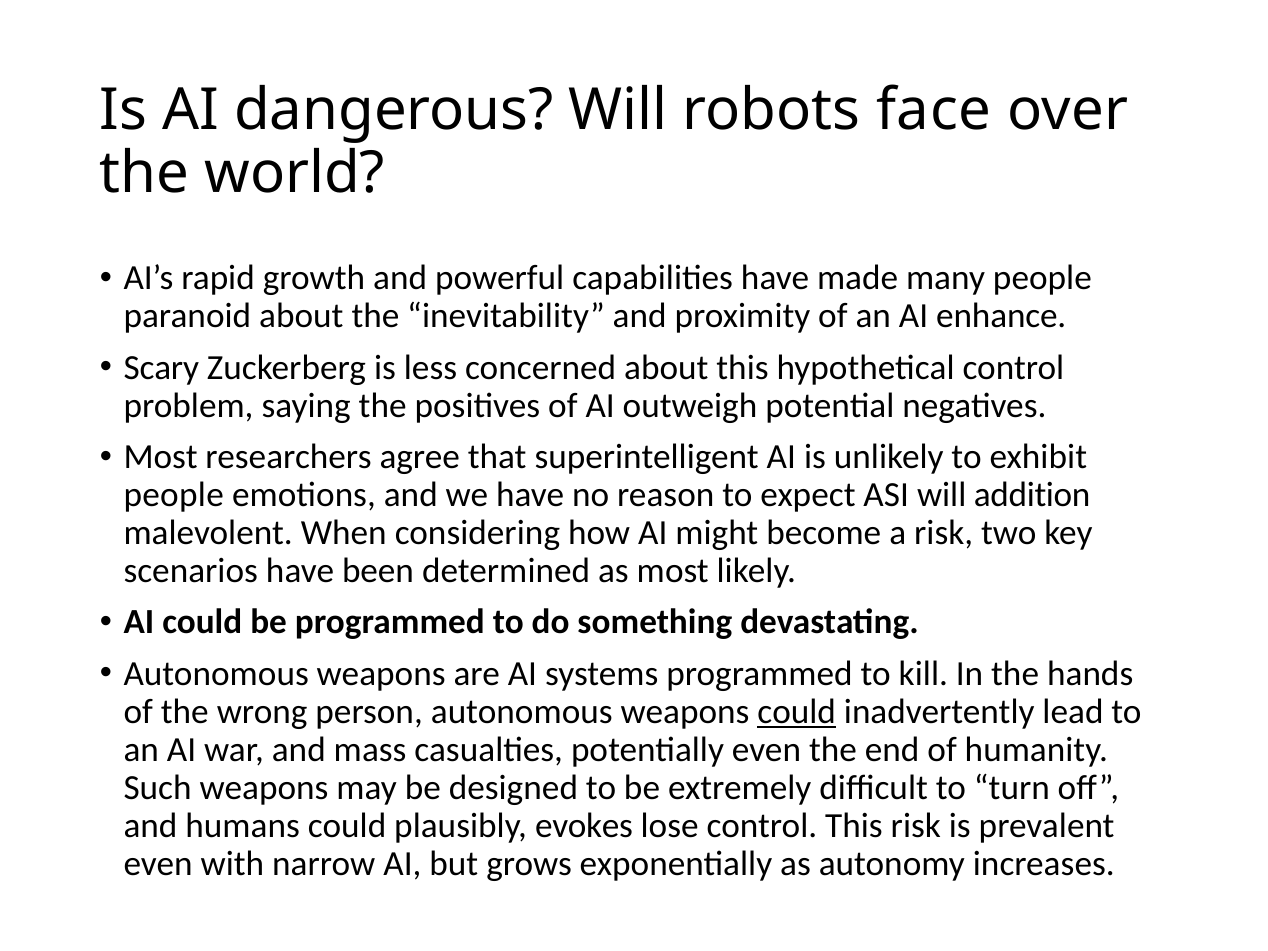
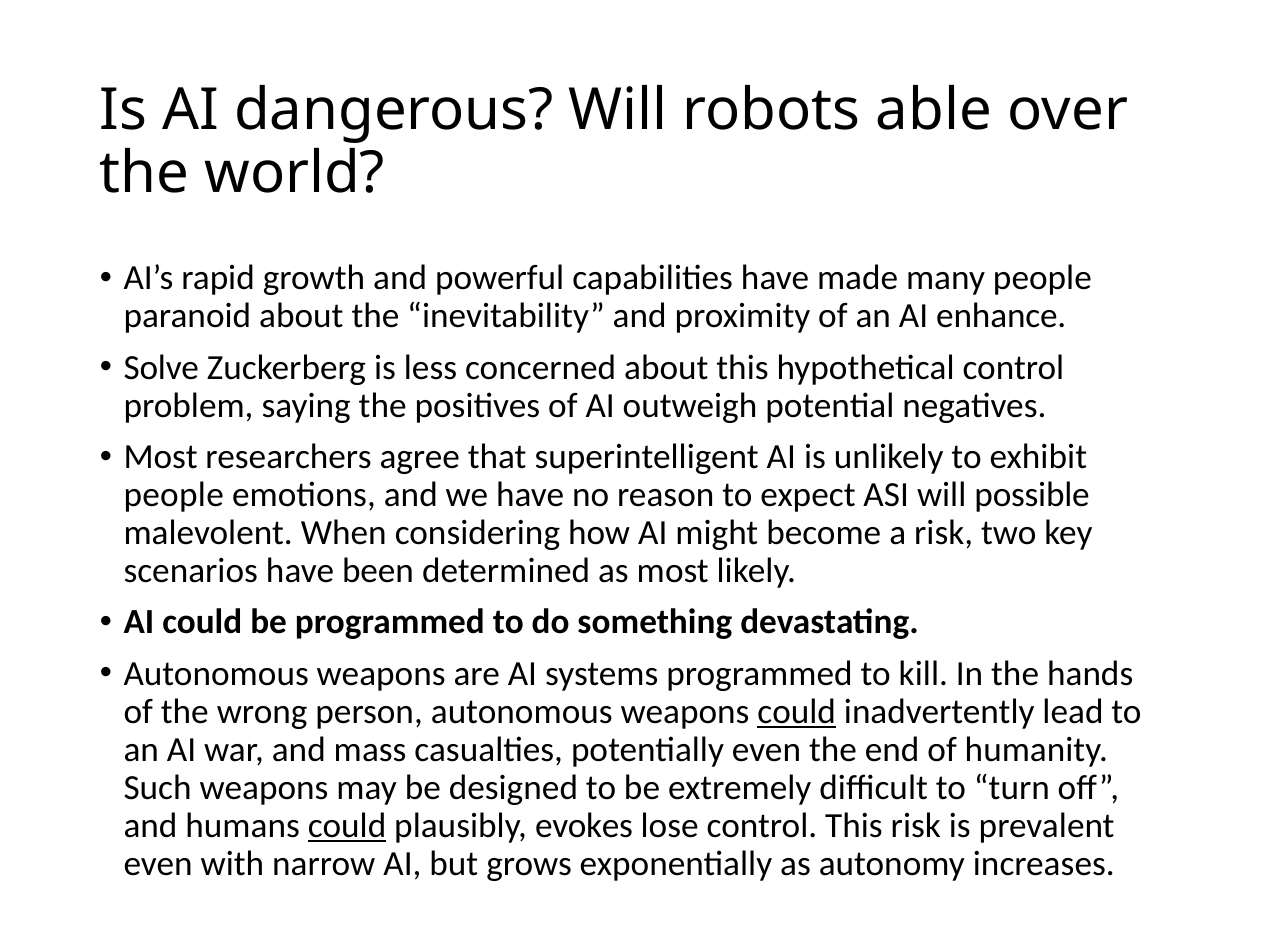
face: face -> able (934, 111)
Scary: Scary -> Solve (161, 368)
addition: addition -> possible (1032, 495)
could underline: none -> present (347, 826)
